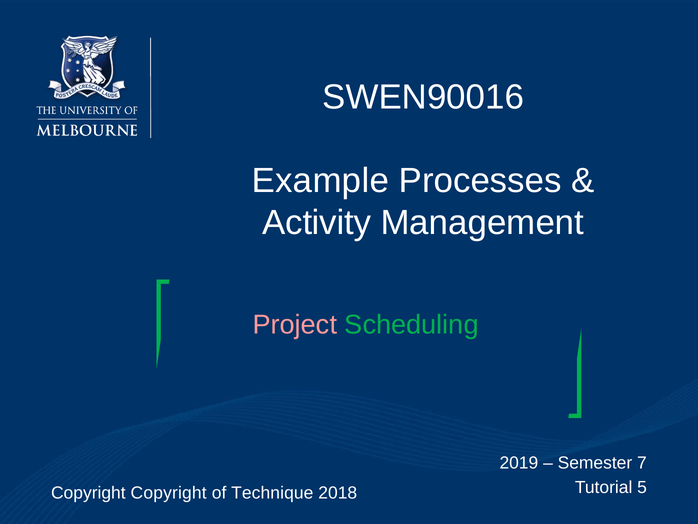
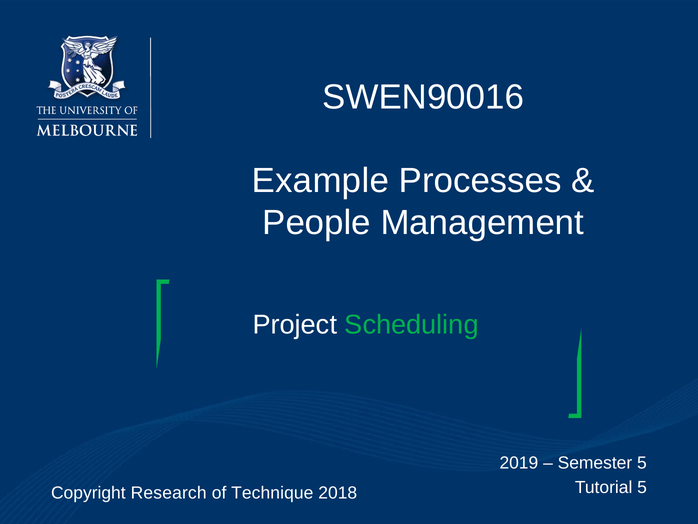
Activity: Activity -> People (317, 223)
Project colour: pink -> white (295, 324)
Semester 7: 7 -> 5 (642, 463)
Copyright Copyright: Copyright -> Research (169, 493)
